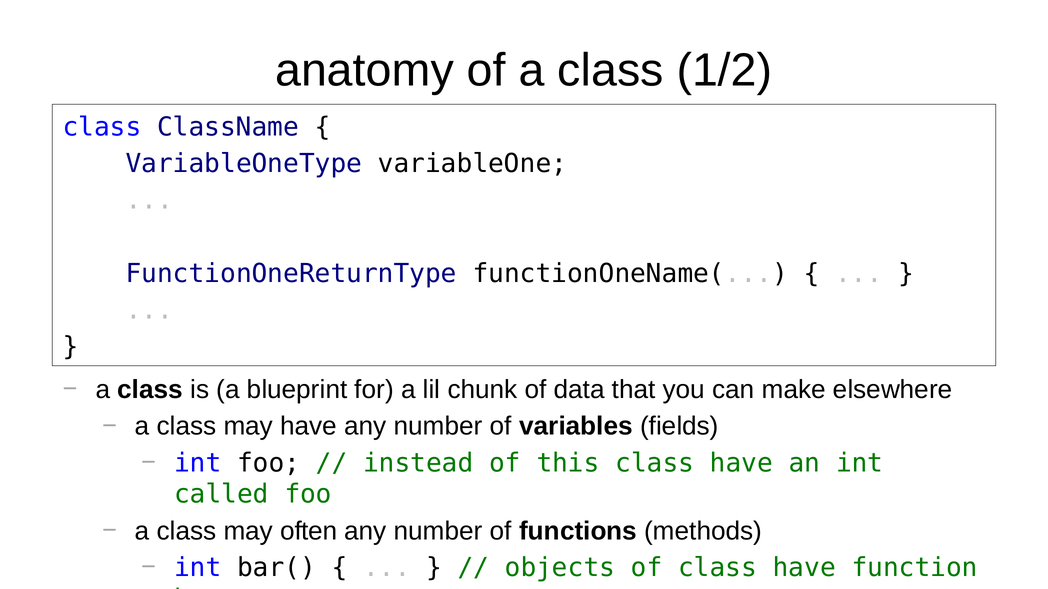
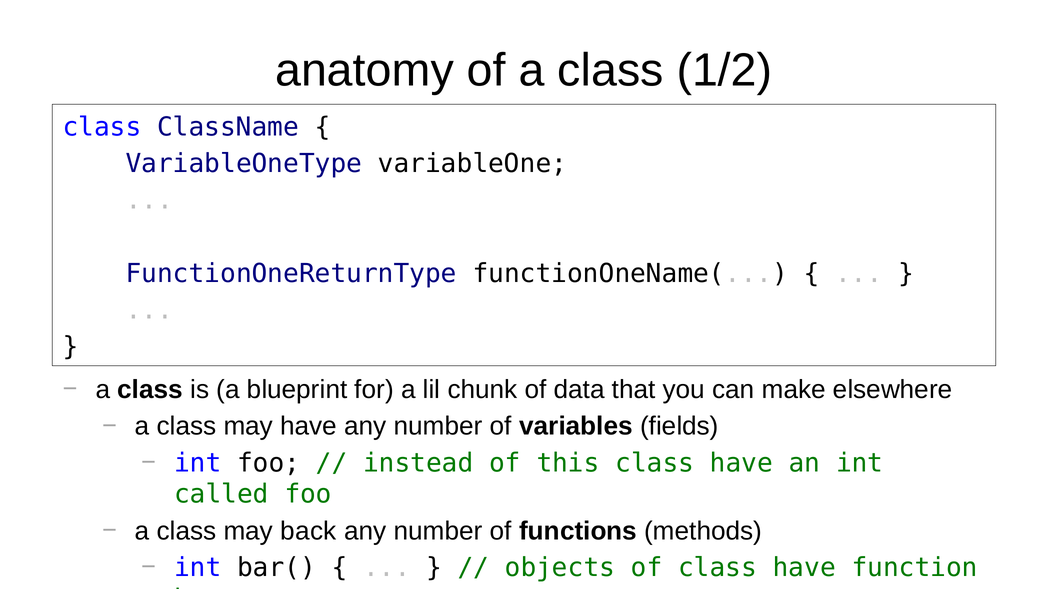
often: often -> back (309, 531)
